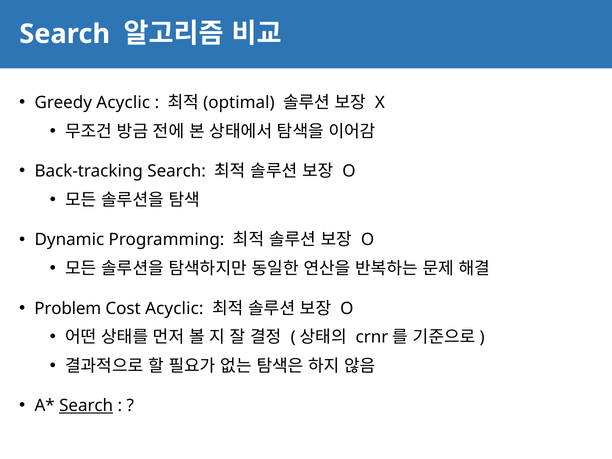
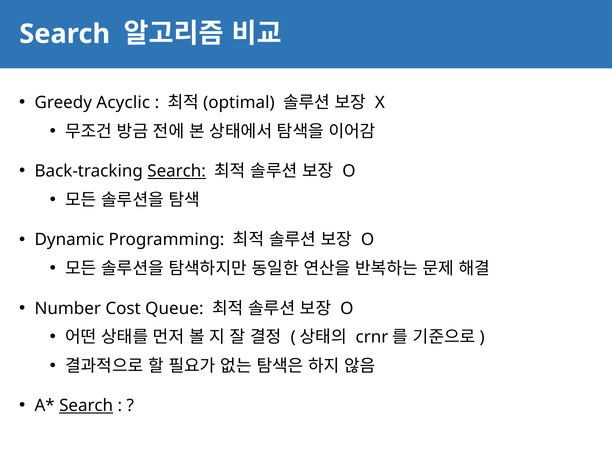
Search underline: none -> present (177, 171)
Problem: Problem -> Number (68, 308)
Cost Acyclic: Acyclic -> Queue (174, 308)
